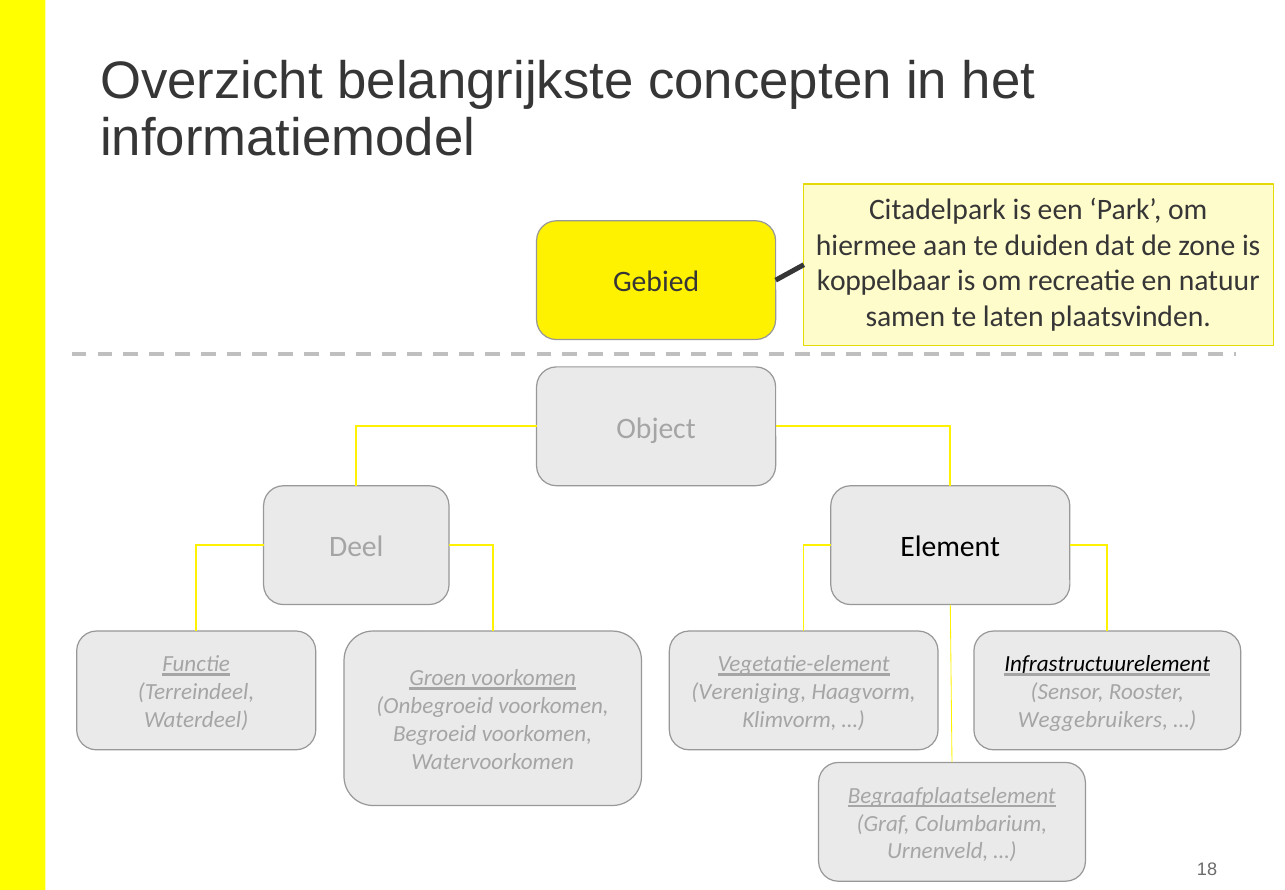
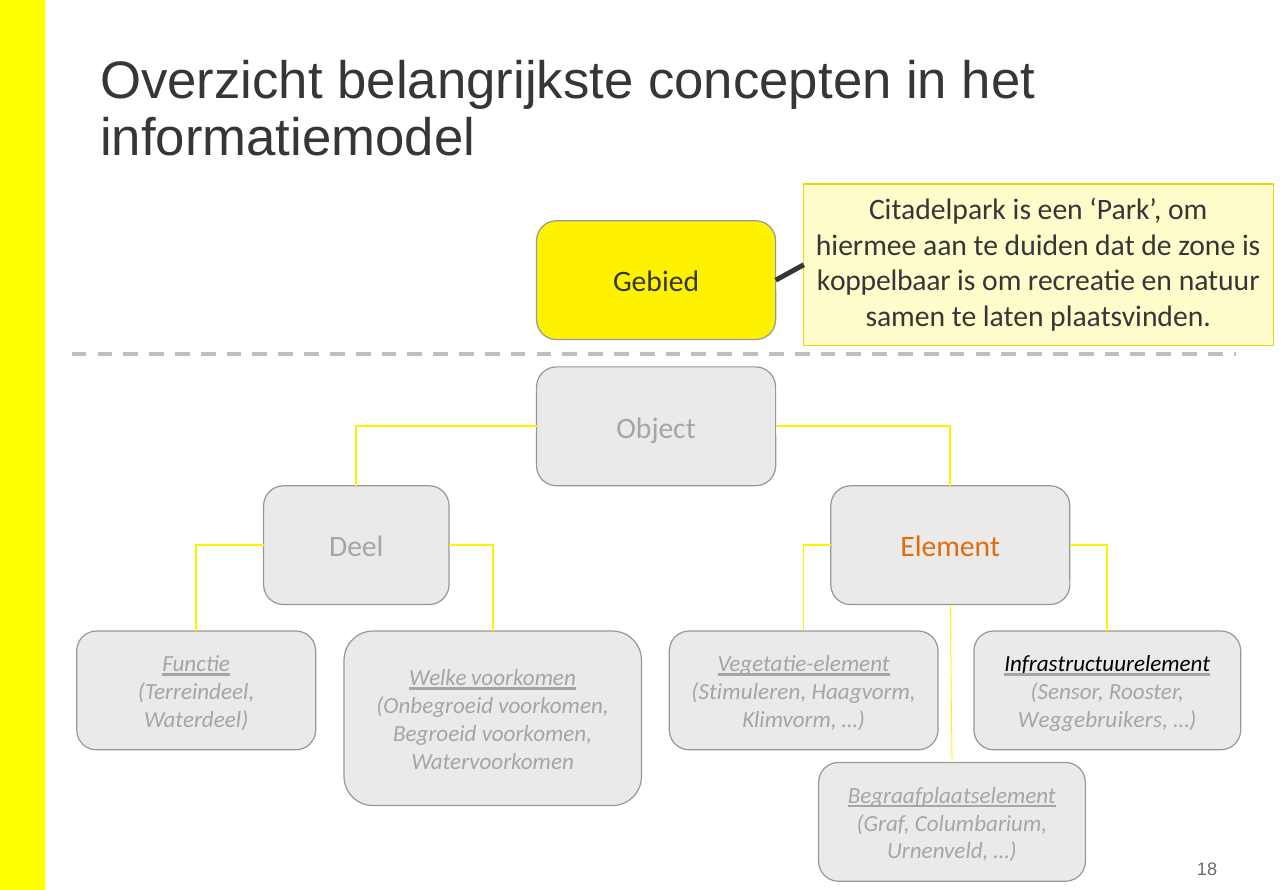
Element colour: black -> orange (950, 547)
Groen: Groen -> Welke (438, 678)
Vereniging: Vereniging -> Stimuleren (749, 692)
